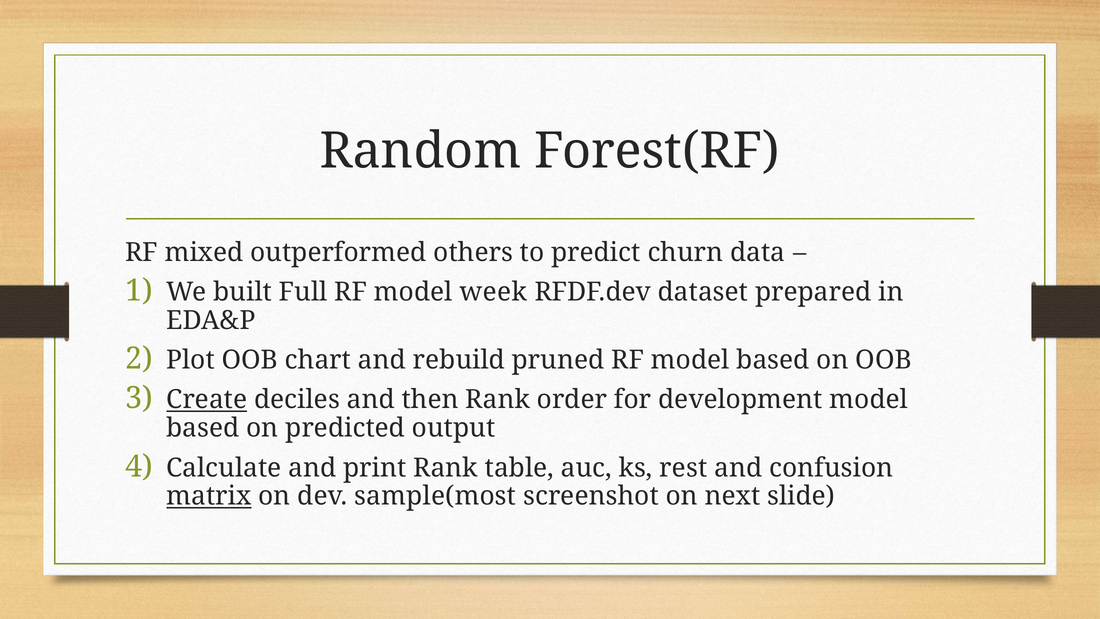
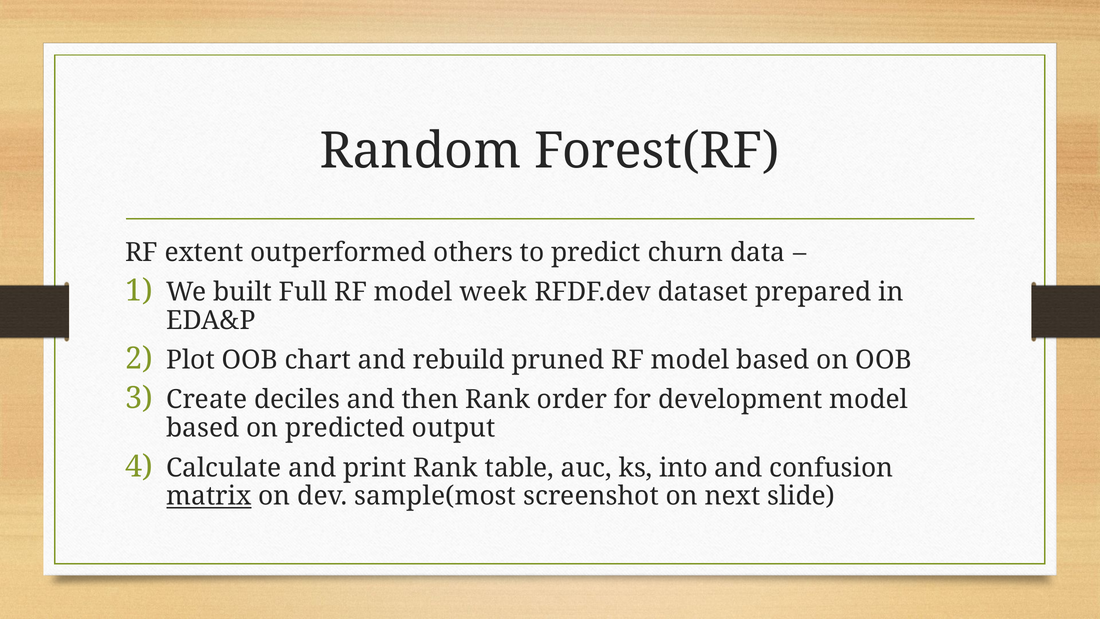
mixed: mixed -> extent (204, 252)
Create underline: present -> none (207, 400)
rest: rest -> into (684, 468)
